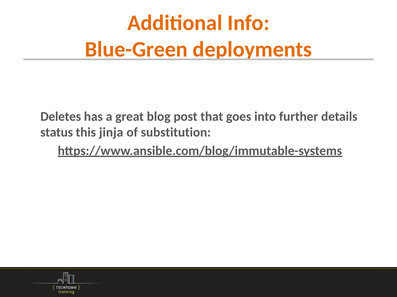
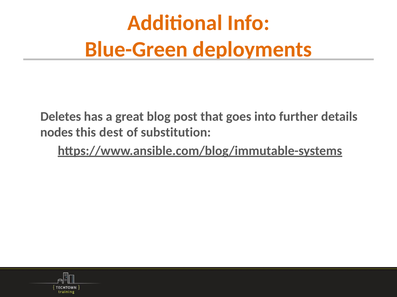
status: status -> nodes (57, 133)
jinja: jinja -> dest (111, 133)
